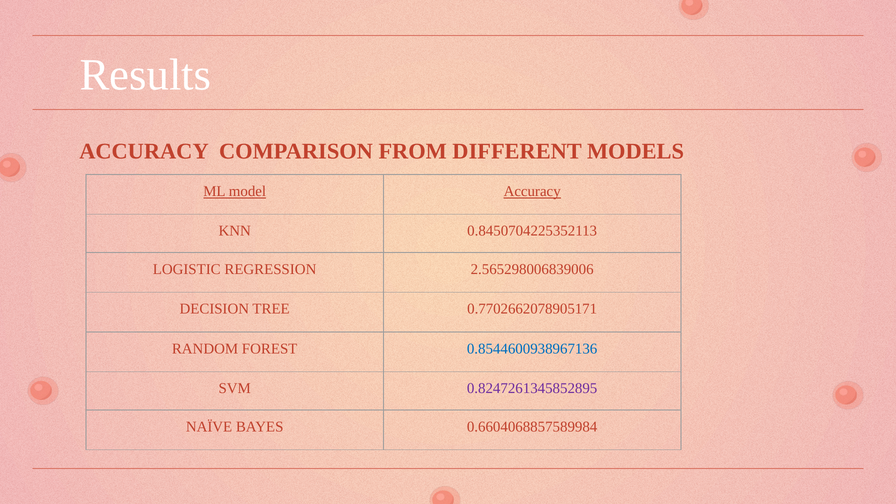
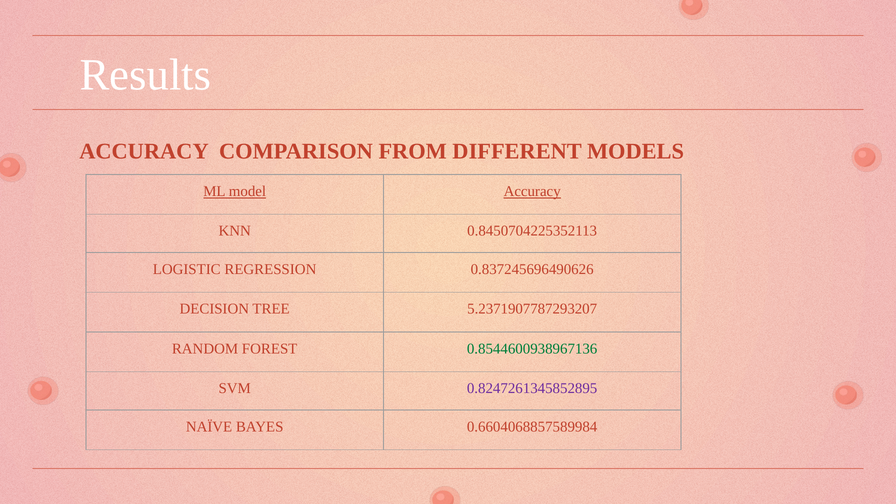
2.565298006839006: 2.565298006839006 -> 0.837245696490626 (532, 269)
0.7702662078905171: 0.7702662078905171 -> 5.2371907787293207 (532, 309)
0.8544600938967136 colour: blue -> green (532, 349)
